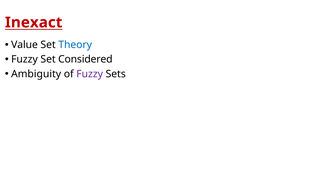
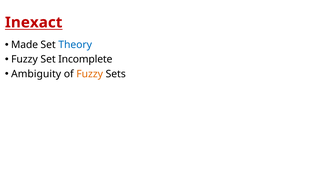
Value: Value -> Made (25, 45)
Considered: Considered -> Incomplete (85, 60)
Fuzzy colour: purple -> orange (90, 74)
